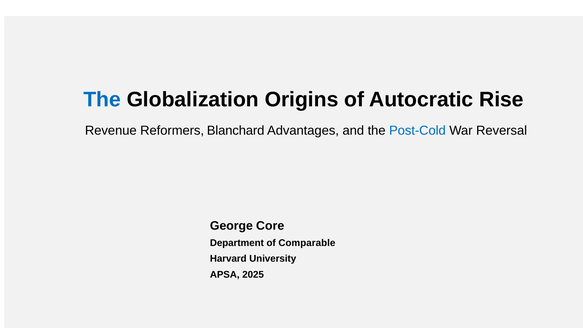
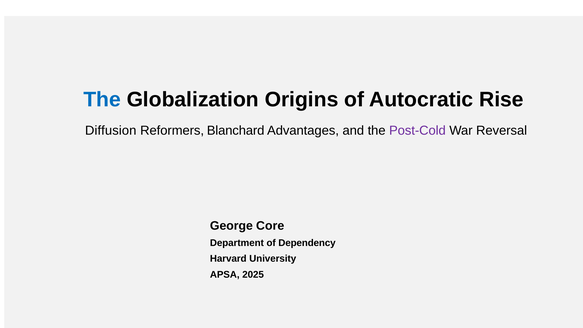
Revenue: Revenue -> Diffusion (111, 131)
Post-Cold colour: blue -> purple (417, 131)
Comparable: Comparable -> Dependency (307, 243)
